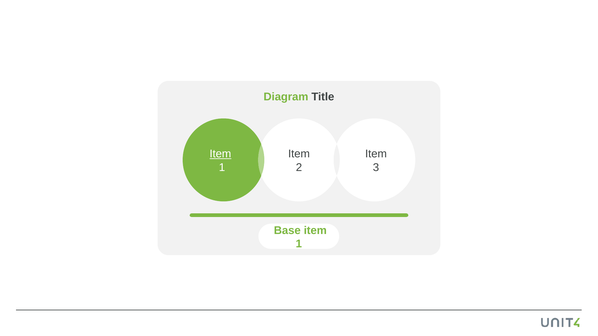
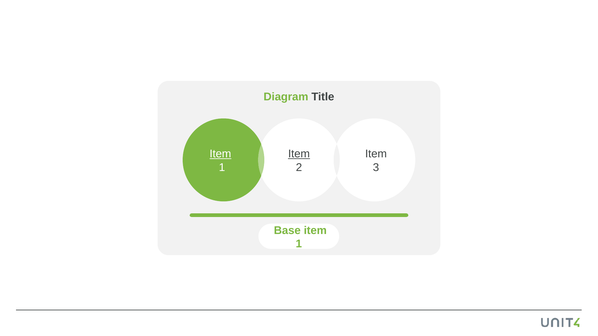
Item underline: none -> present (299, 154)
